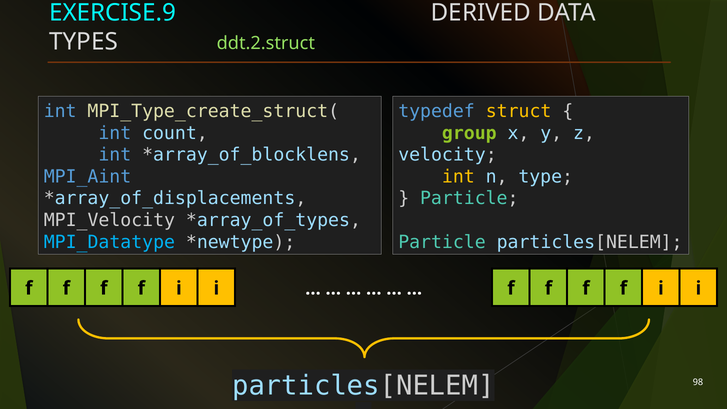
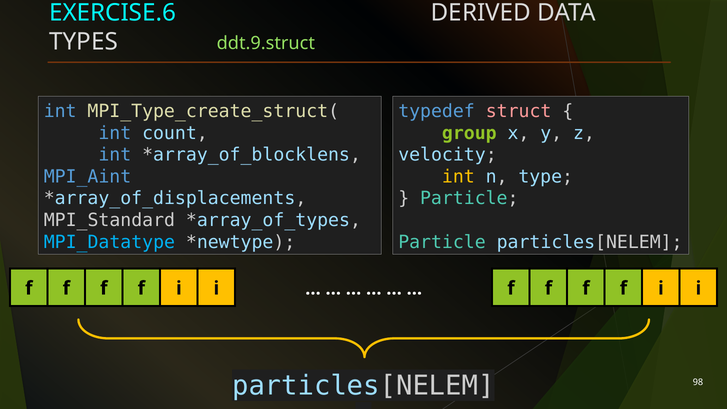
EXERCISE.9: EXERCISE.9 -> EXERCISE.6 (113, 13)
ddt.2.struct: ddt.2.struct -> ddt.9.struct (266, 43)
struct colour: yellow -> pink (519, 111)
MPI_Velocity: MPI_Velocity -> MPI_Standard (109, 220)
